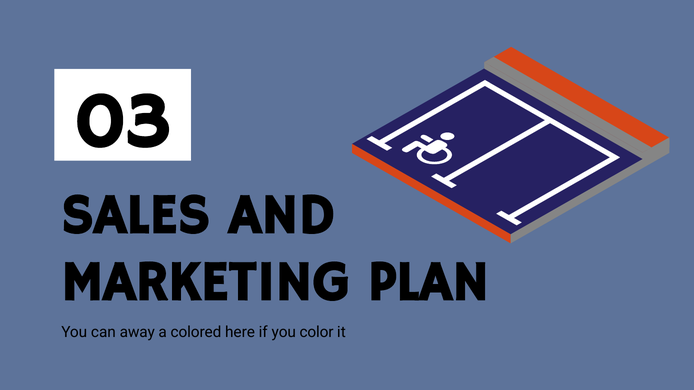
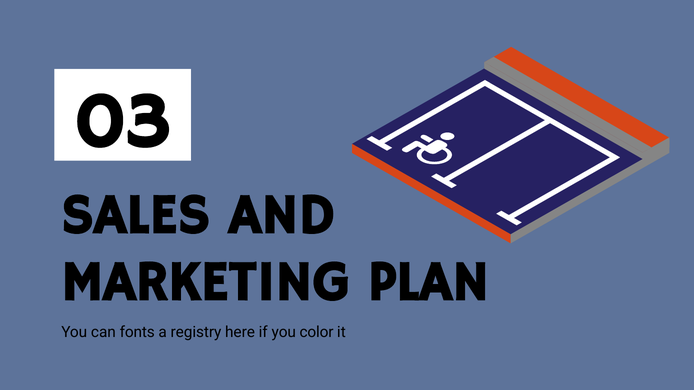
away: away -> fonts (137, 332)
colored: colored -> registry (196, 332)
